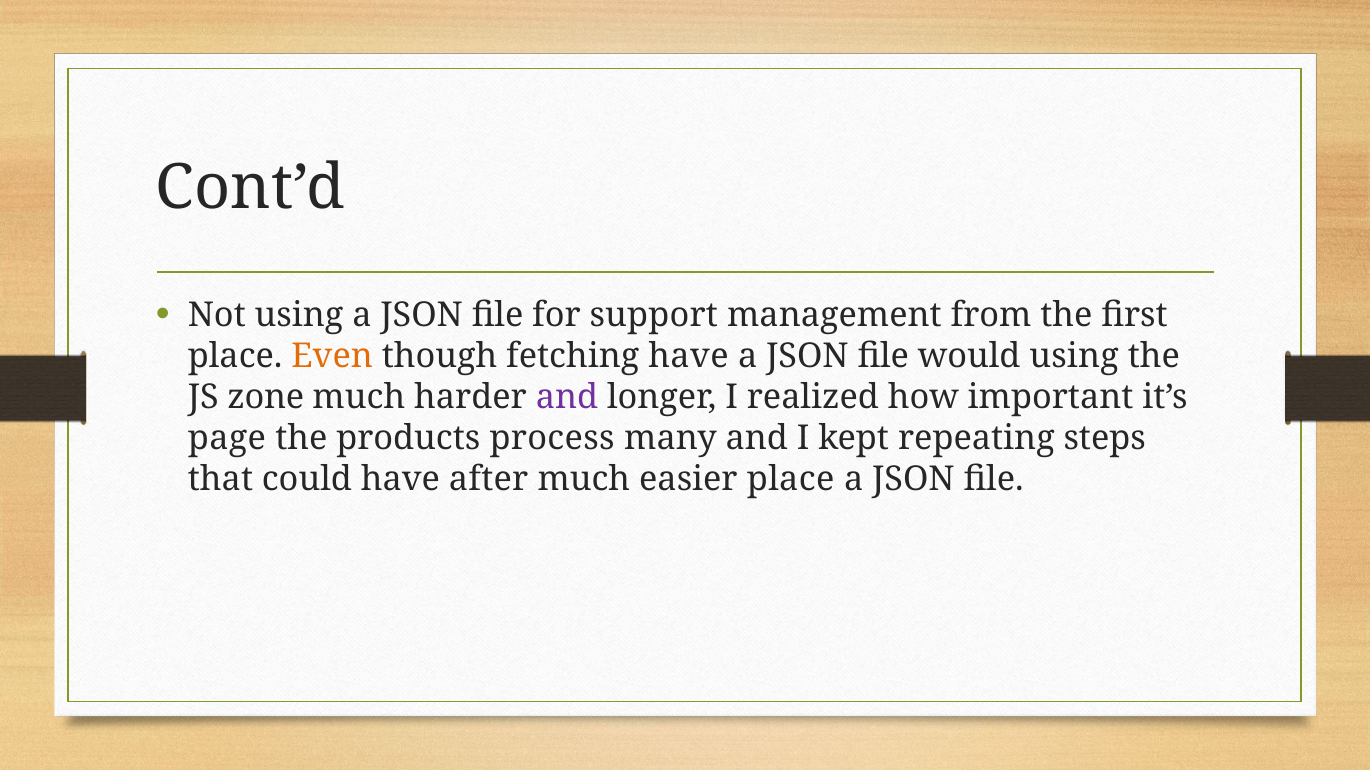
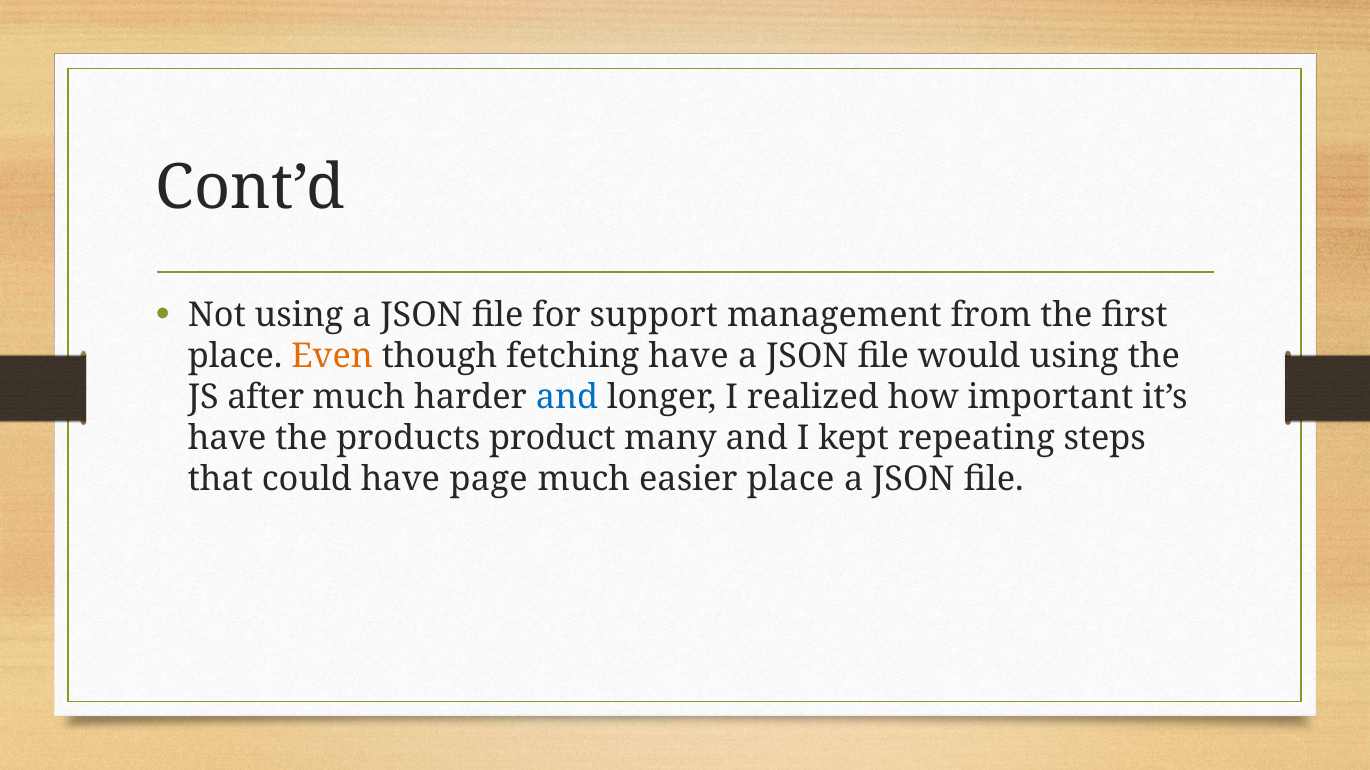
zone: zone -> after (266, 398)
and colour: purple -> blue (567, 398)
page: page -> have (227, 439)
process: process -> product (552, 439)
after: after -> page (489, 480)
